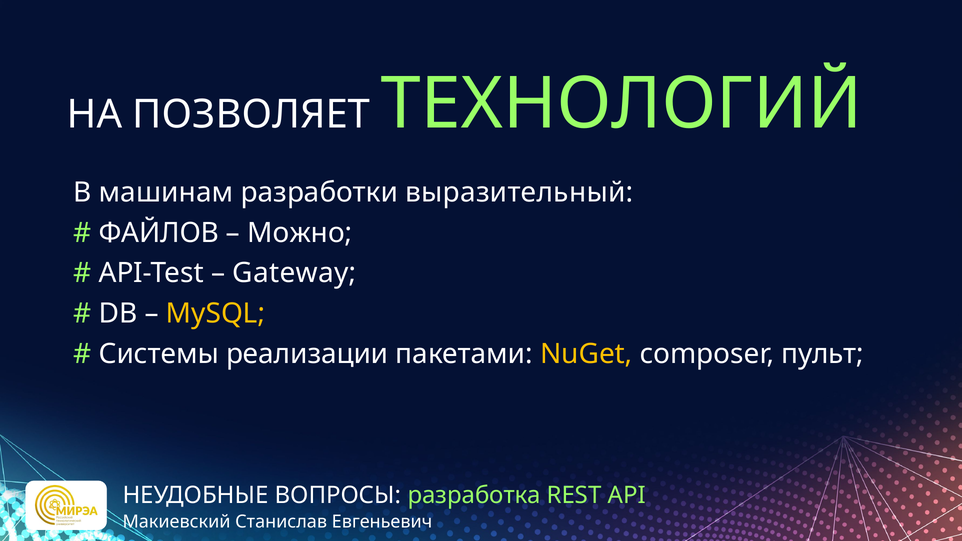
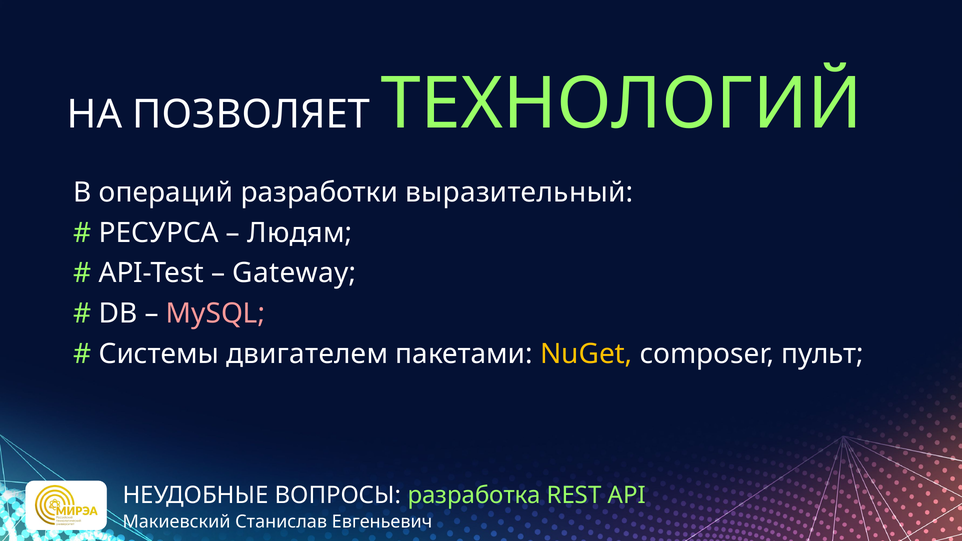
машинам: машинам -> операций (166, 193)
ФАЙЛОВ: ФАЙЛОВ -> РЕСУРСА (159, 233)
Можно: Можно -> Людям (300, 233)
MySQL colour: yellow -> pink (216, 314)
реализации: реализации -> двигателем (307, 354)
